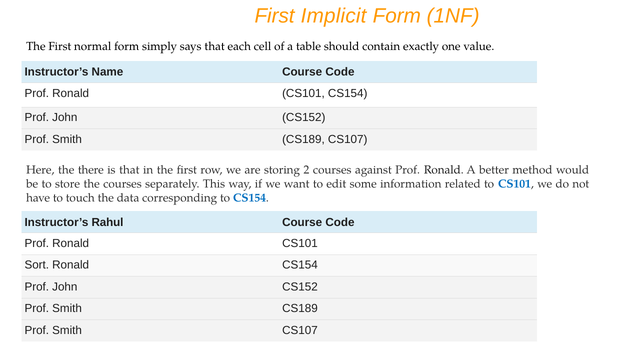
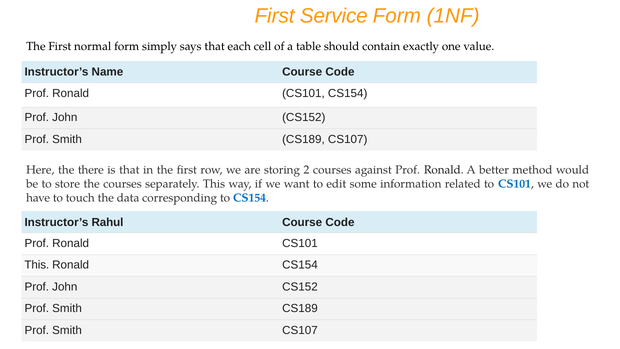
Implicit: Implicit -> Service (334, 16)
Sort: Sort -> This (37, 265)
